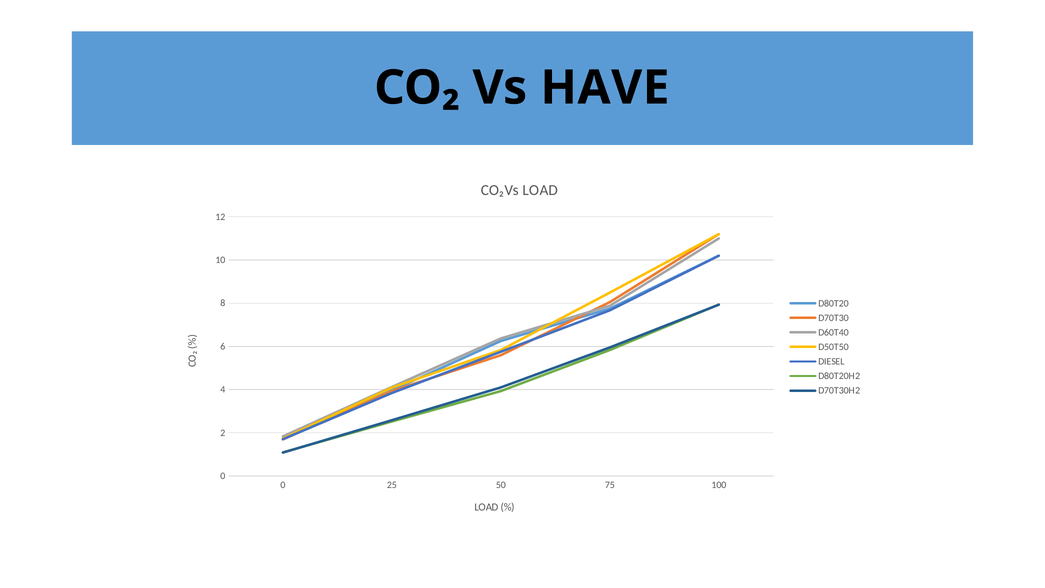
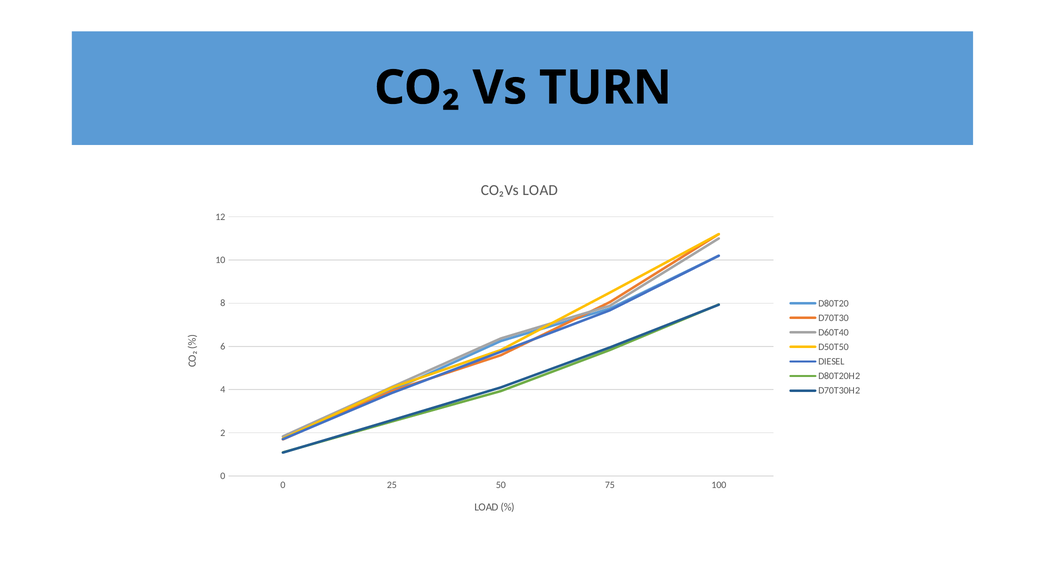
HAVE: HAVE -> TURN (605, 88)
